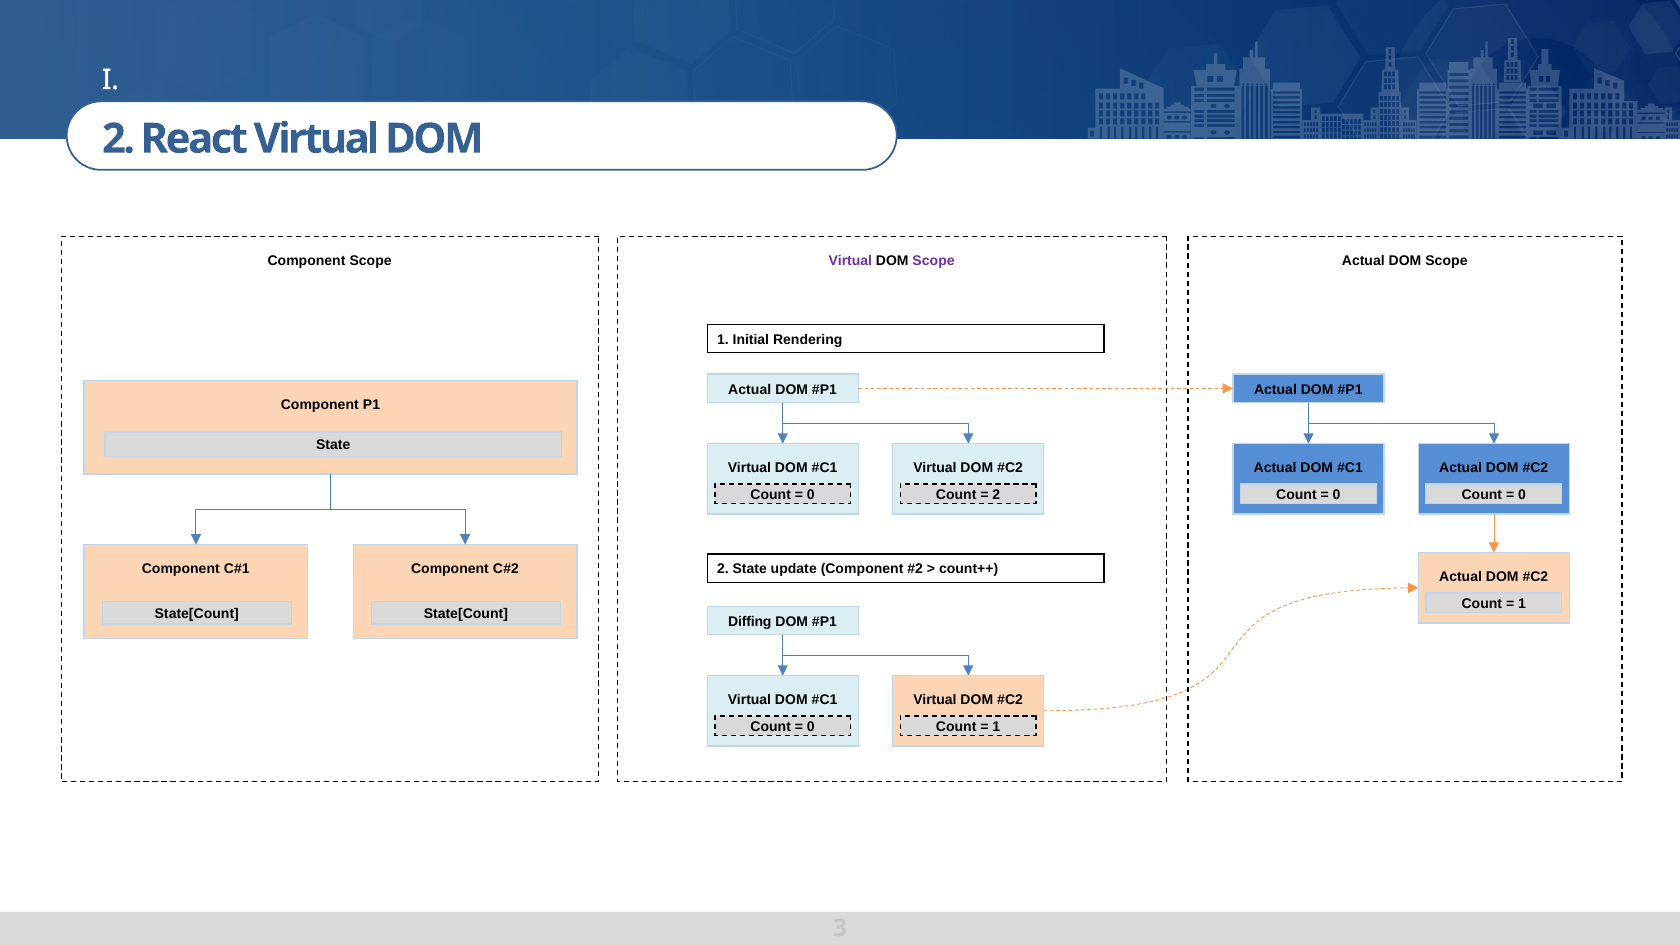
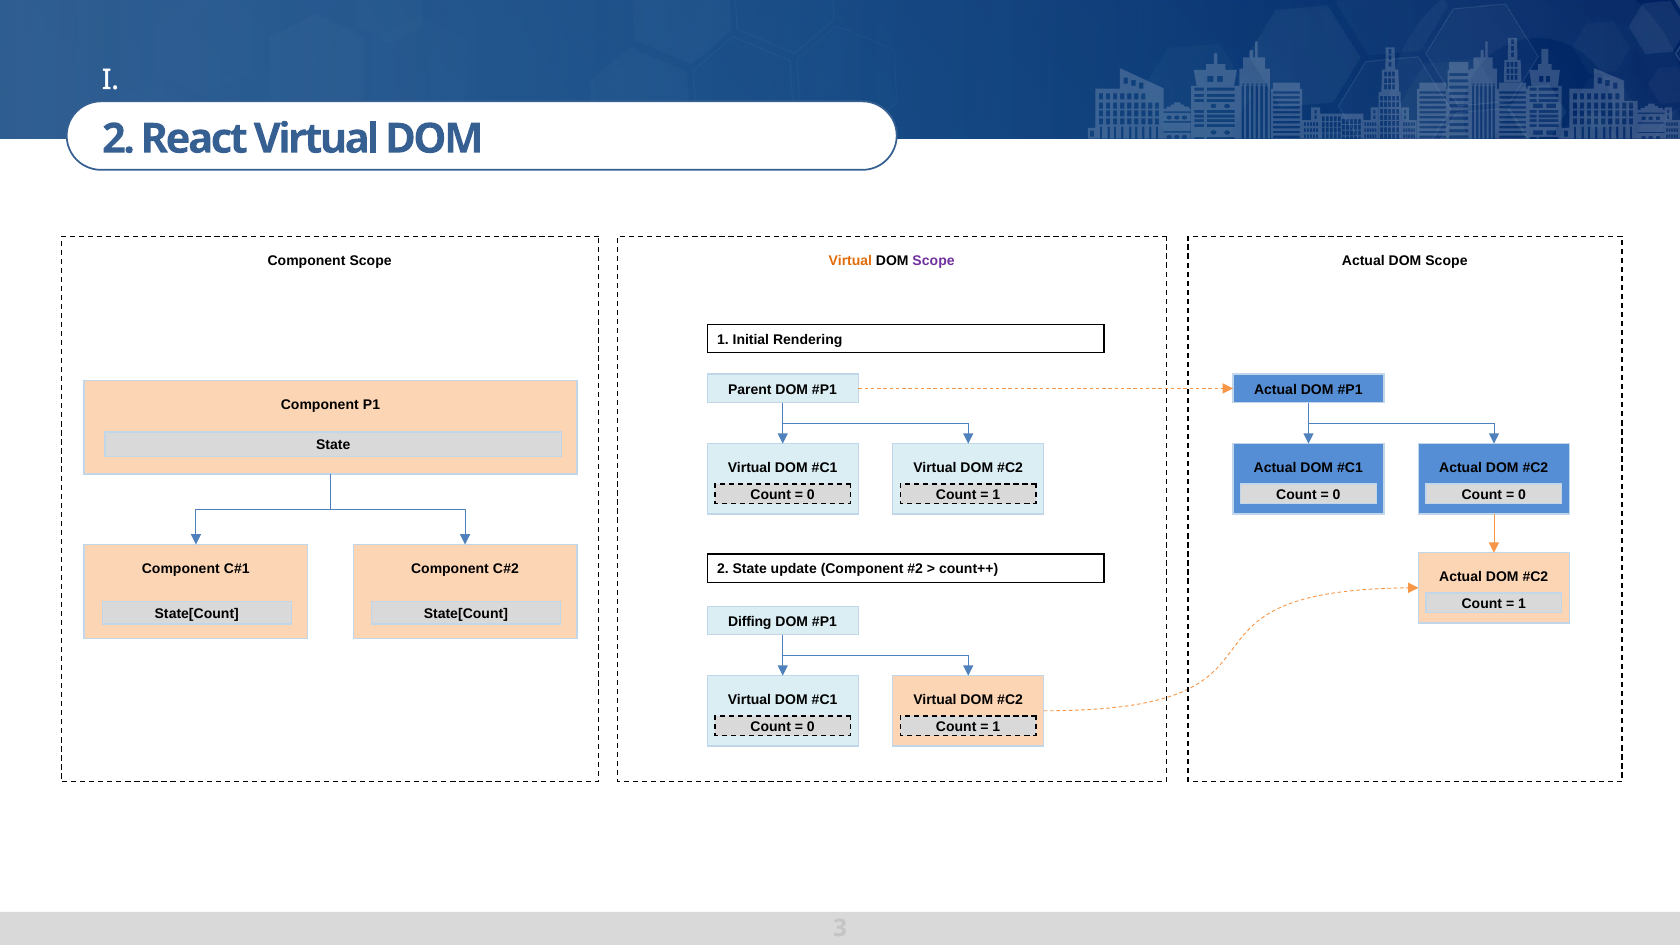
Virtual colour: purple -> orange (850, 261)
Actual: Actual -> Parent (750, 389)
2: 2 -> 1 (996, 495)
